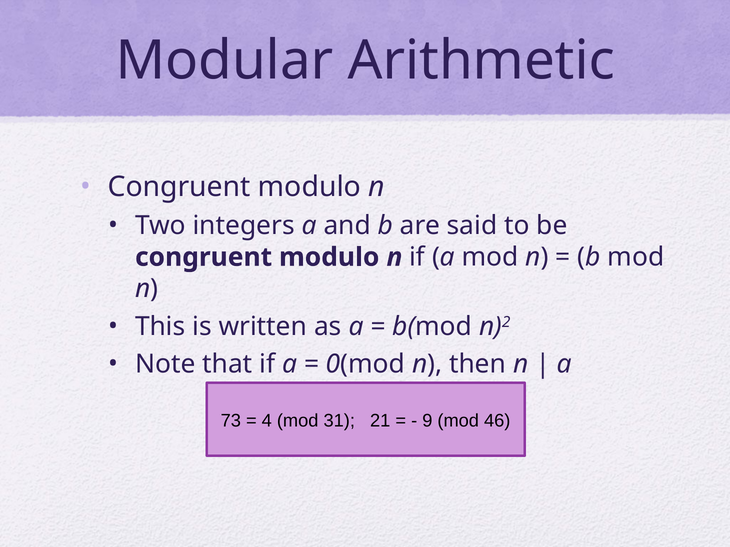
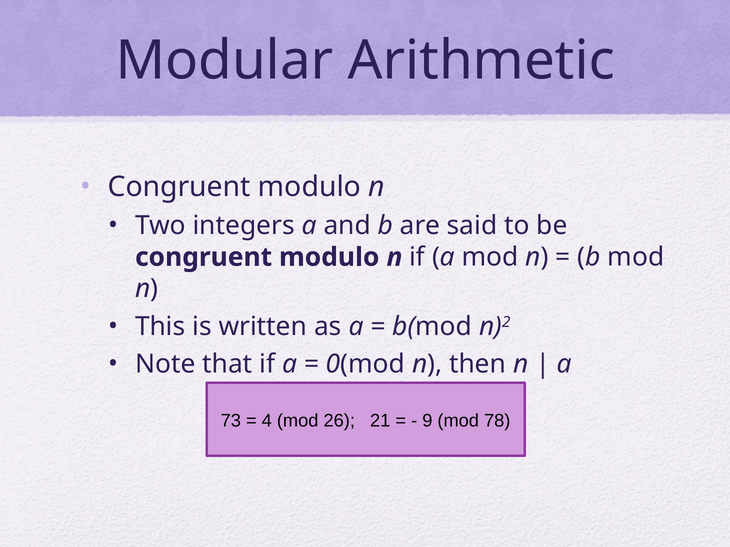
31: 31 -> 26 (339, 421)
46: 46 -> 78 (497, 421)
